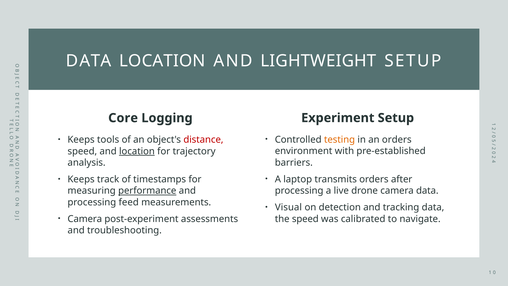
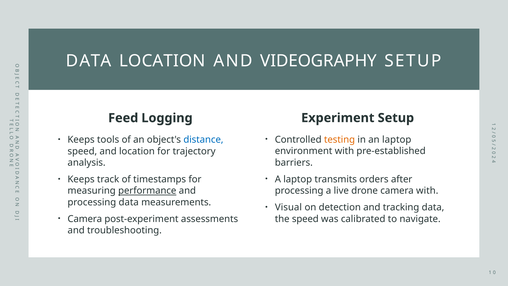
LIGHTWEIGHT: LIGHTWEIGHT -> VIDEOGRAPHY (319, 61)
Core: Core -> Feed (123, 118)
an orders: orders -> laptop (397, 140)
distance colour: red -> blue (203, 140)
location underline: present -> none (137, 151)
camera data: data -> with (427, 191)
processing feed: feed -> data (129, 202)
